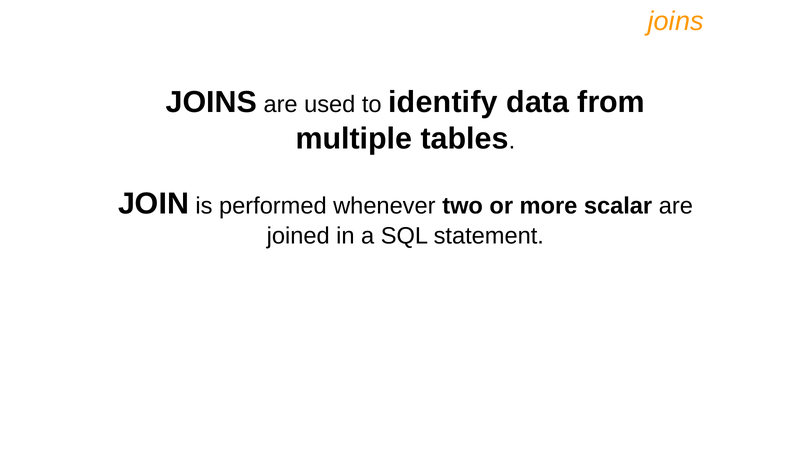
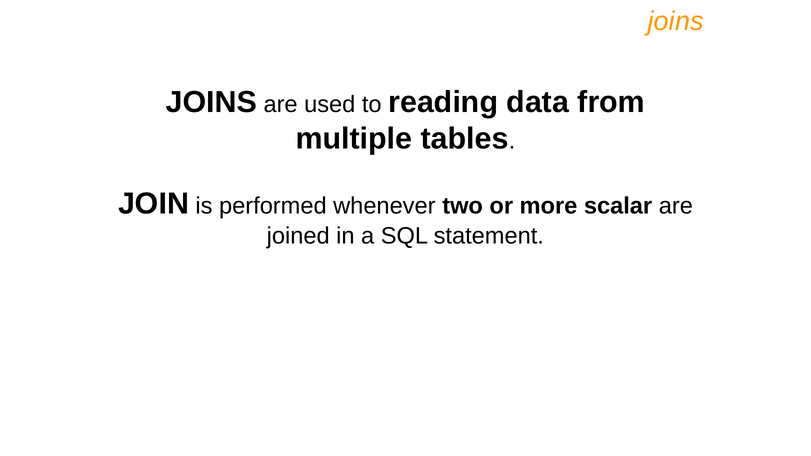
identify: identify -> reading (443, 102)
